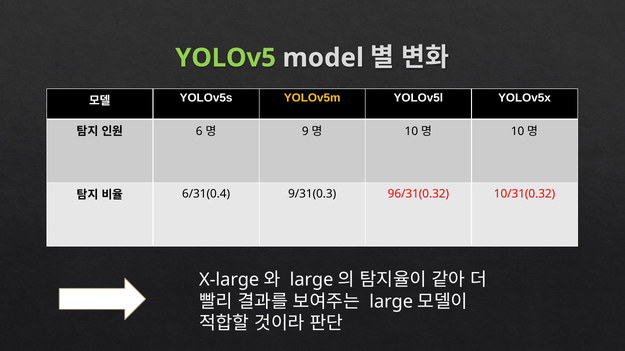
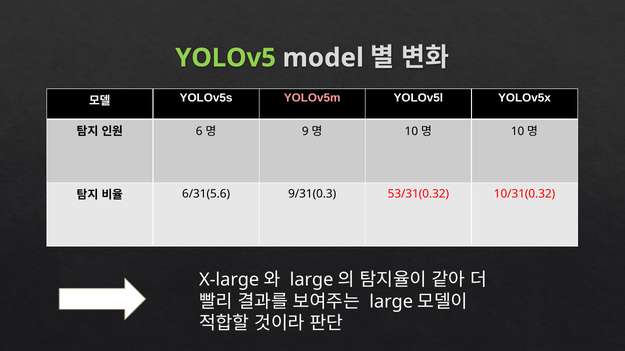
YOLOv5m colour: yellow -> pink (312, 98)
6/31(0.4: 6/31(0.4 -> 6/31(5.6 (206, 194)
96/31(0.32: 96/31(0.32 -> 53/31(0.32 (418, 194)
